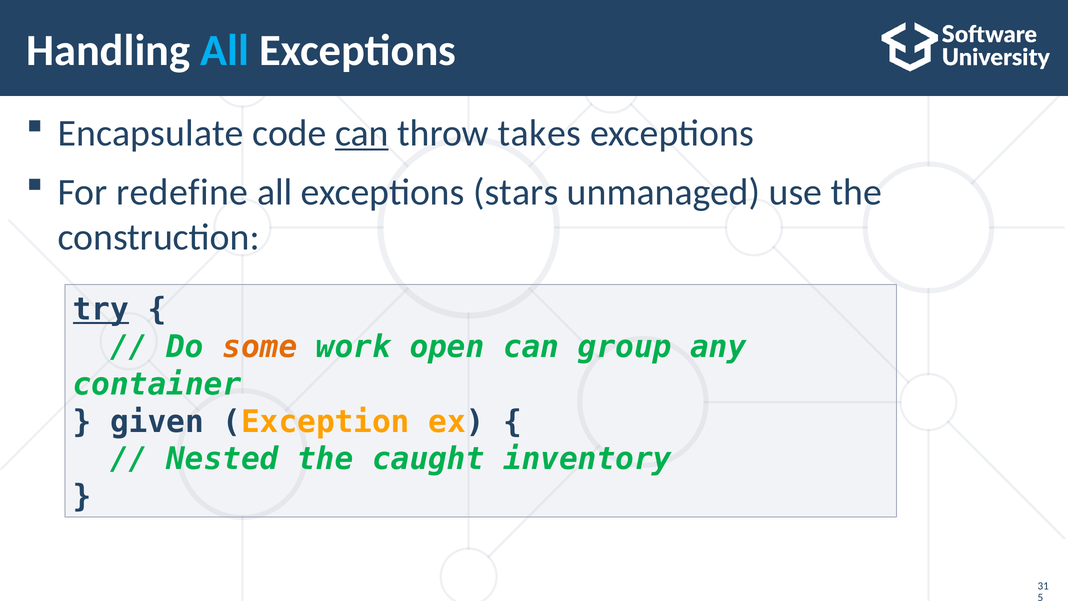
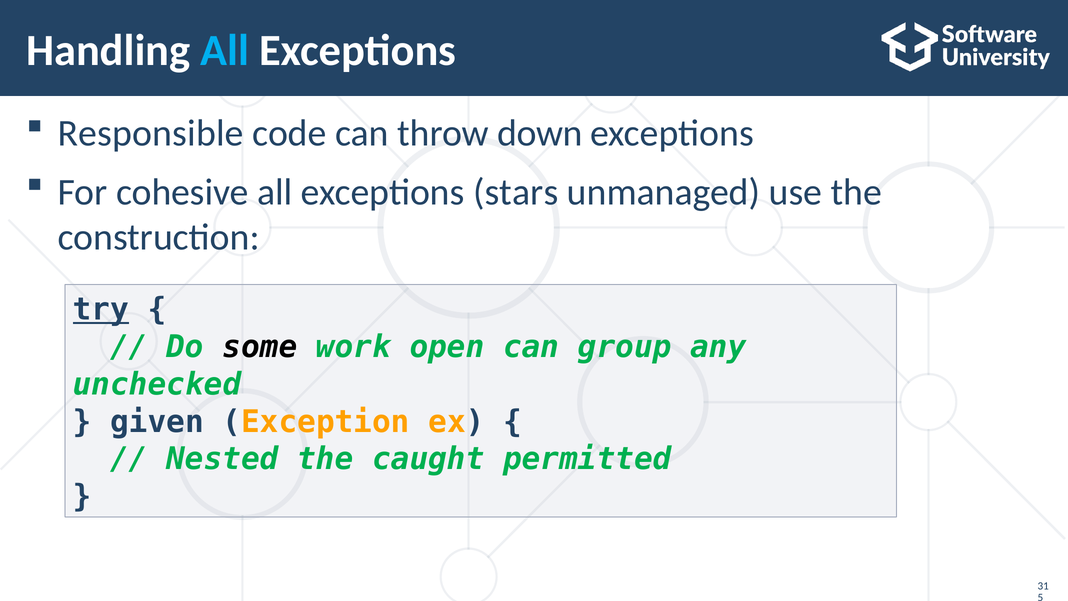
Encapsulate: Encapsulate -> Responsible (151, 133)
can underline: present -> none (362, 133)
takes: takes -> down (540, 133)
redefine: redefine -> cohesive (182, 192)
some colour: orange -> black (260, 347)
container: container -> unchecked (157, 384)
inventory: inventory -> permitted (587, 459)
